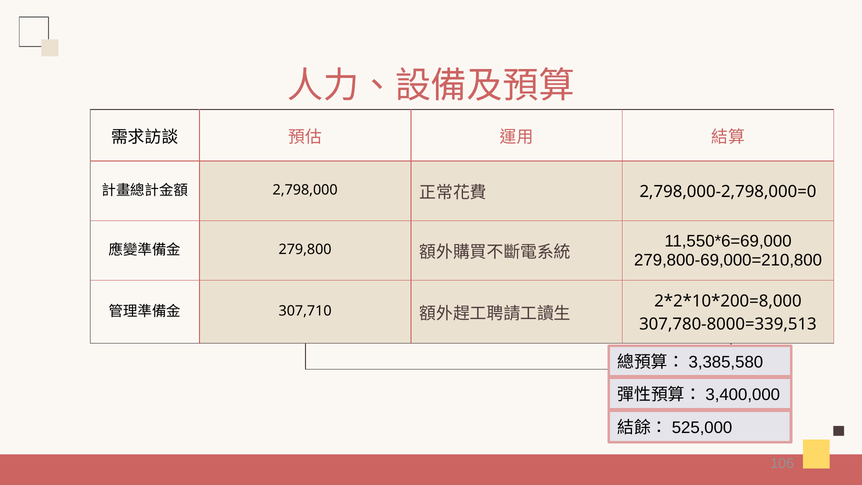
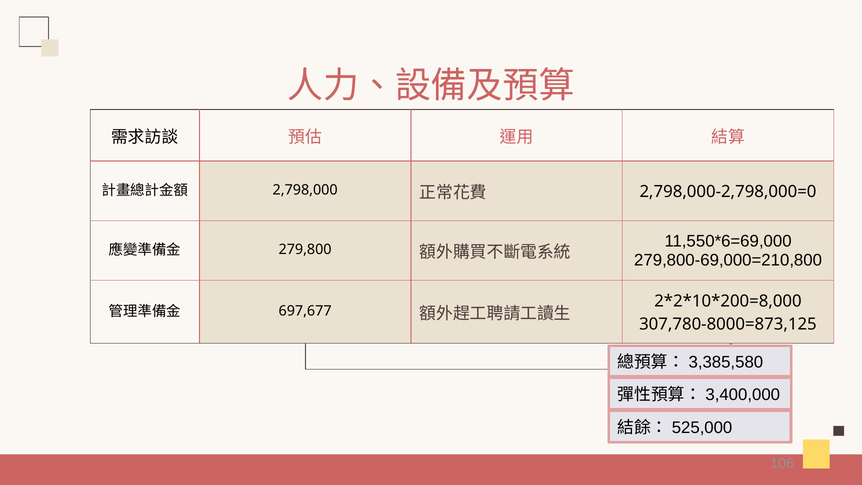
307,710: 307,710 -> 697,677 (305, 311)
307,780-8000=339,513: 307,780-8000=339,513 -> 307,780-8000=873,125 (728, 324)
